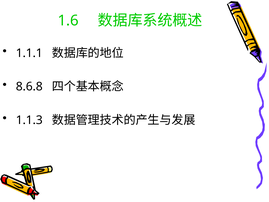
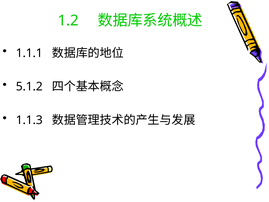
1.6: 1.6 -> 1.2 (68, 21)
8.6.8: 8.6.8 -> 5.1.2 (29, 86)
